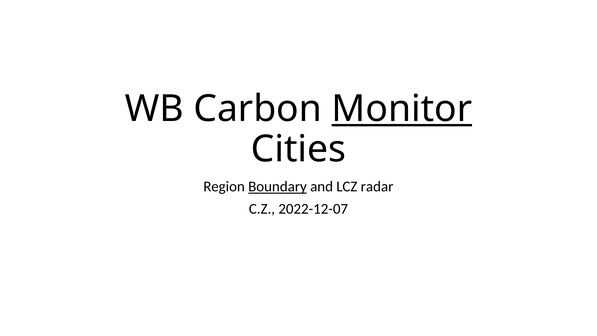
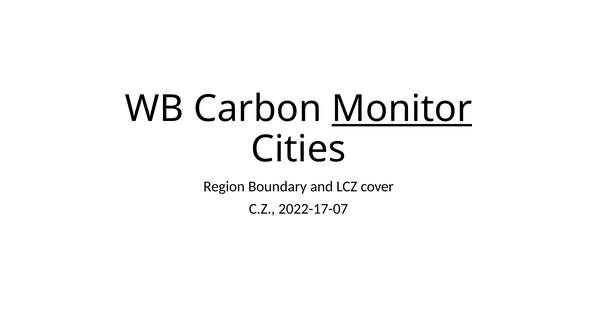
Boundary underline: present -> none (277, 187)
radar: radar -> cover (377, 187)
2022-12-07: 2022-12-07 -> 2022-17-07 (313, 209)
